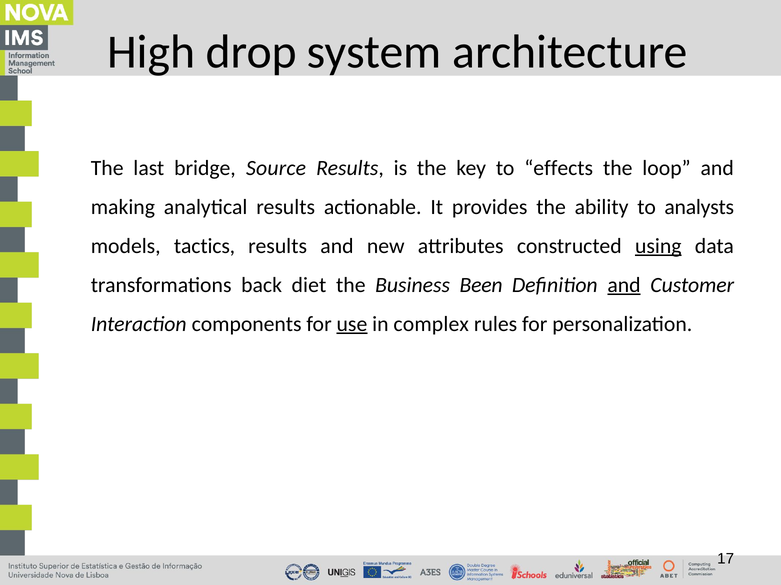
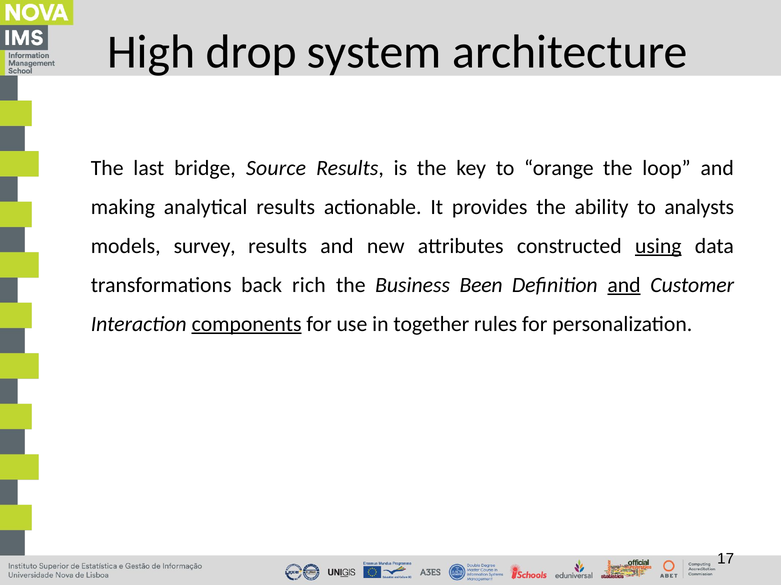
effects: effects -> orange (559, 168)
tactics: tactics -> survey (205, 246)
diet: diet -> rich (309, 285)
components underline: none -> present (247, 324)
use underline: present -> none (352, 324)
complex: complex -> together (431, 324)
